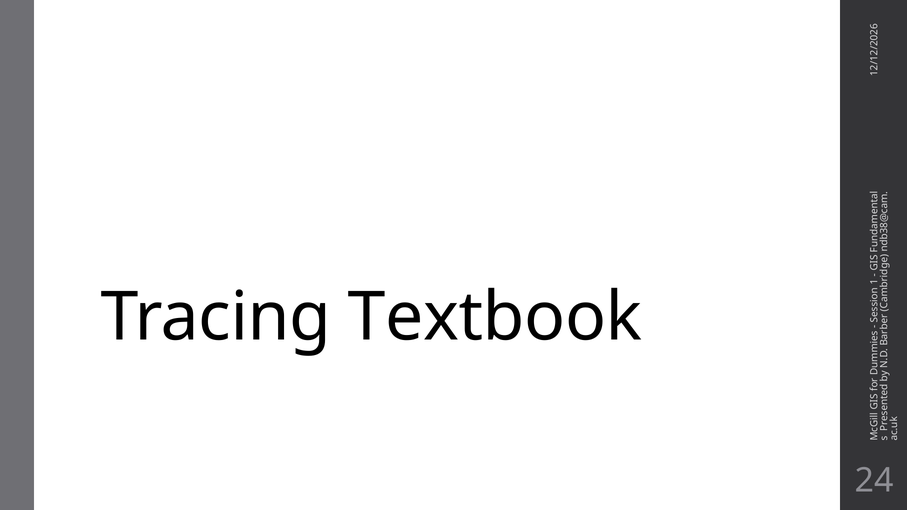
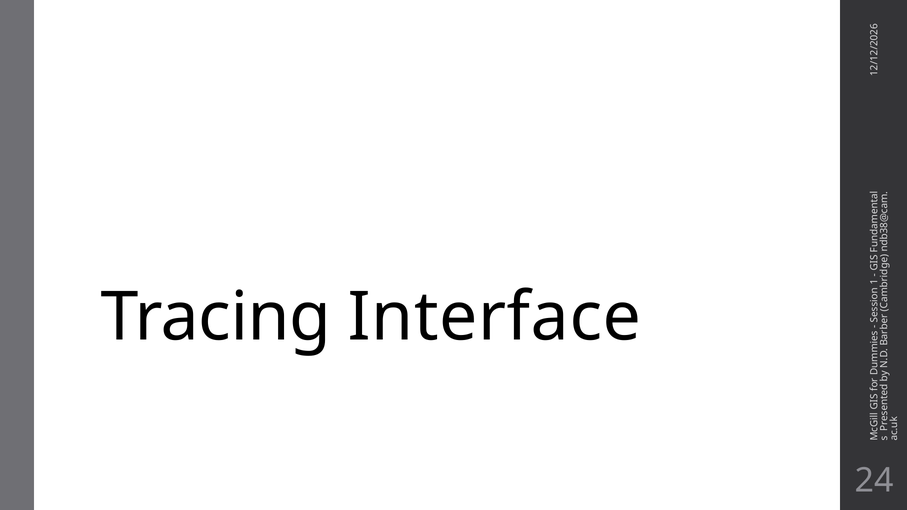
Textbook: Textbook -> Interface (495, 317)
